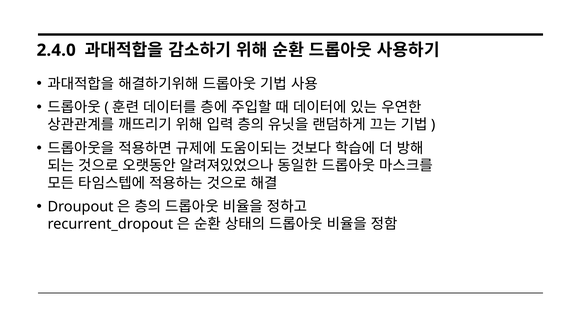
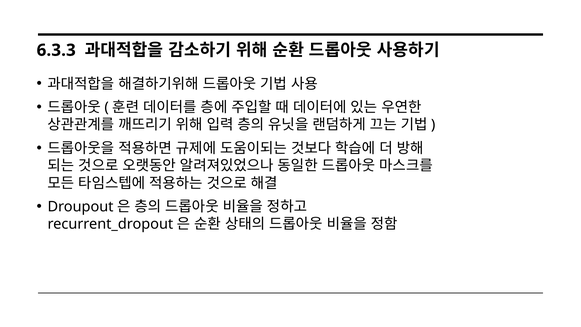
2.4.0: 2.4.0 -> 6.3.3 (56, 50)
